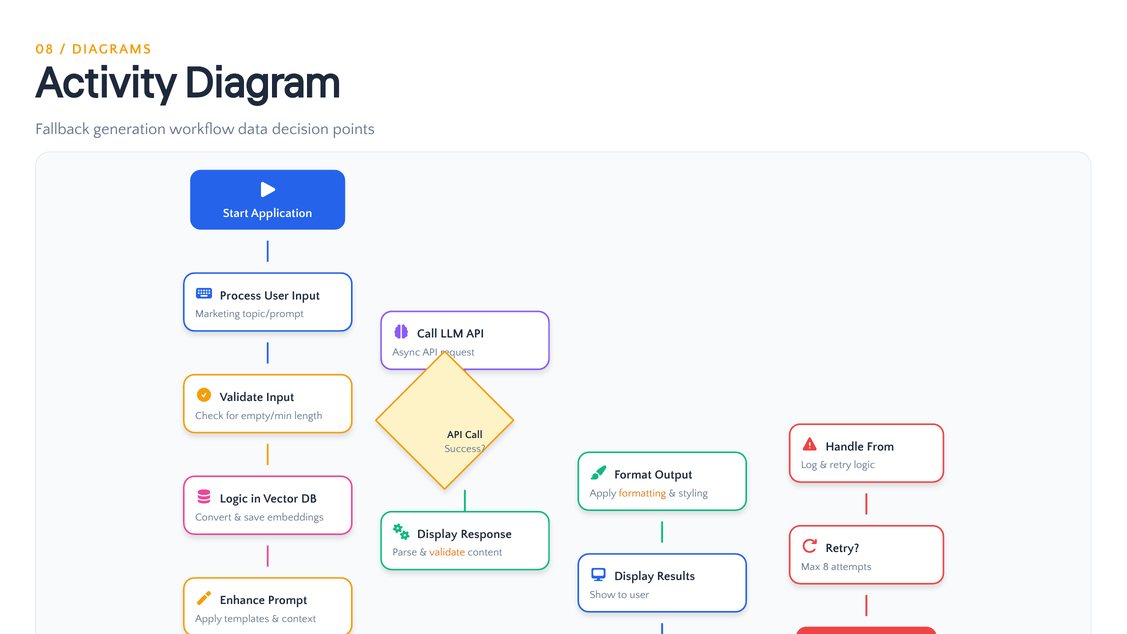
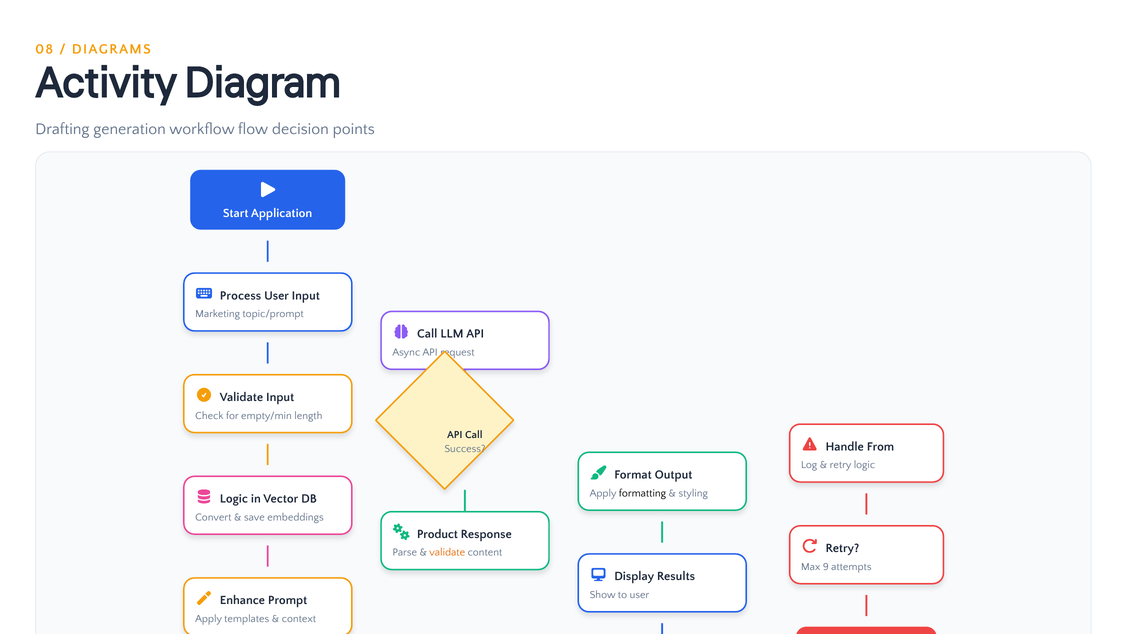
Fallback: Fallback -> Drafting (62, 129)
data: data -> flow (253, 129)
formatting colour: orange -> black (642, 493)
Display: Display -> Product (437, 534)
8: 8 -> 9 (826, 567)
